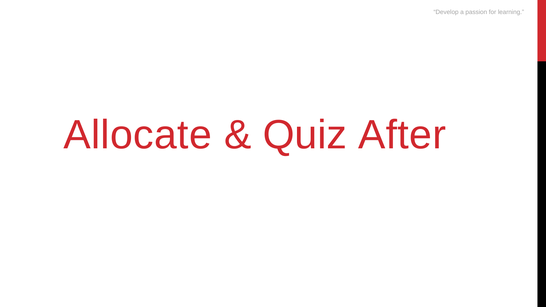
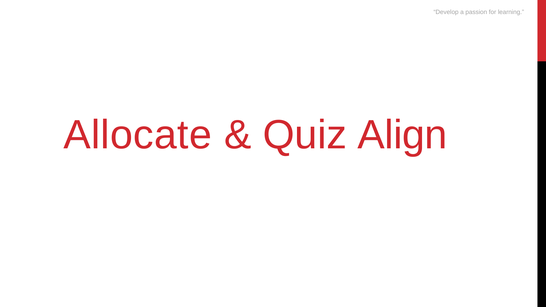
After: After -> Align (402, 135)
